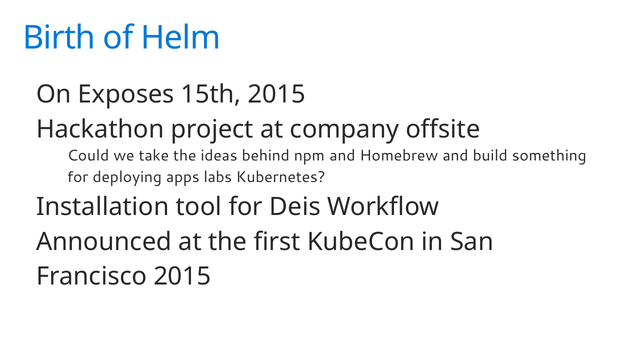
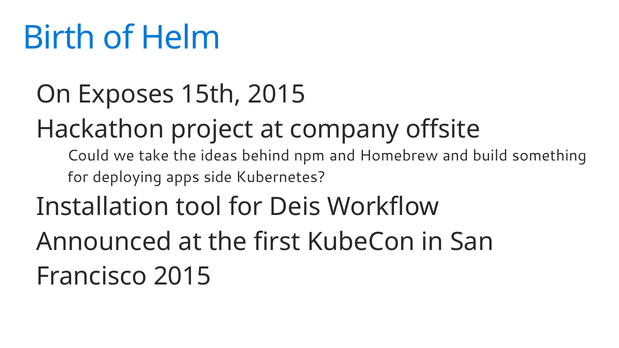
labs: labs -> side (218, 177)
